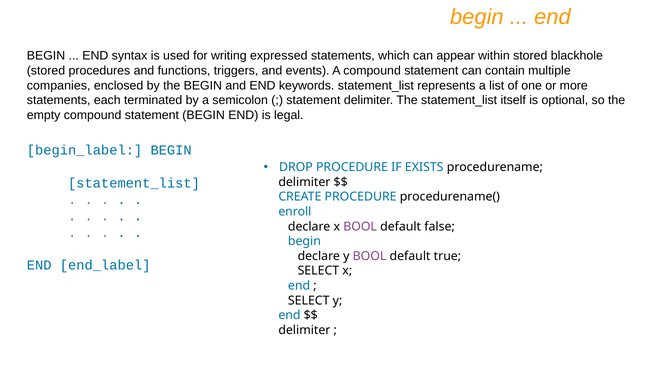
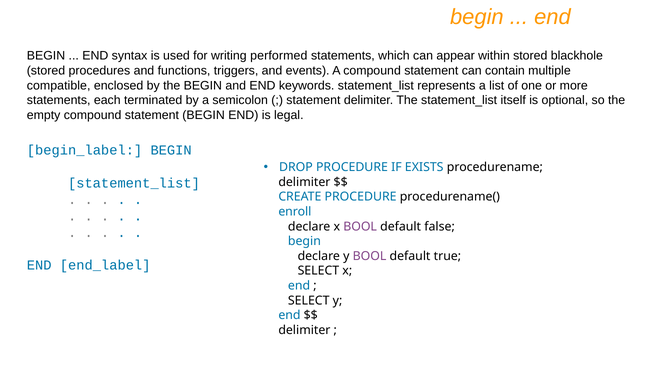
expressed: expressed -> performed (279, 56)
companies: companies -> compatible (59, 86)
